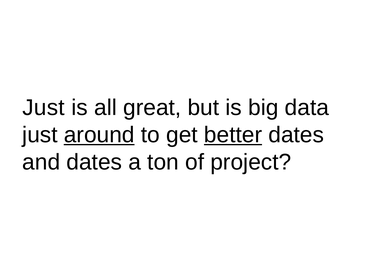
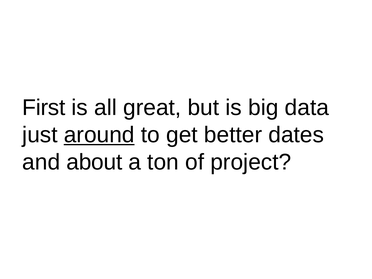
Just: Just -> First (44, 108)
better underline: present -> none (233, 135)
and dates: dates -> about (94, 162)
